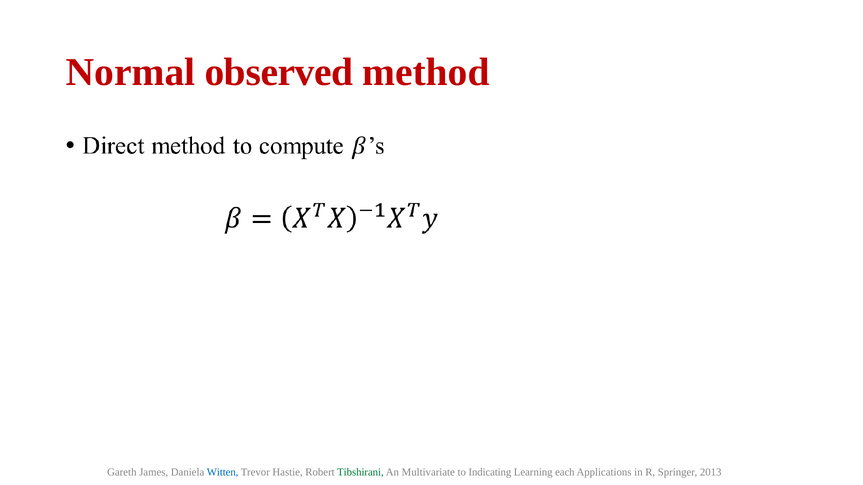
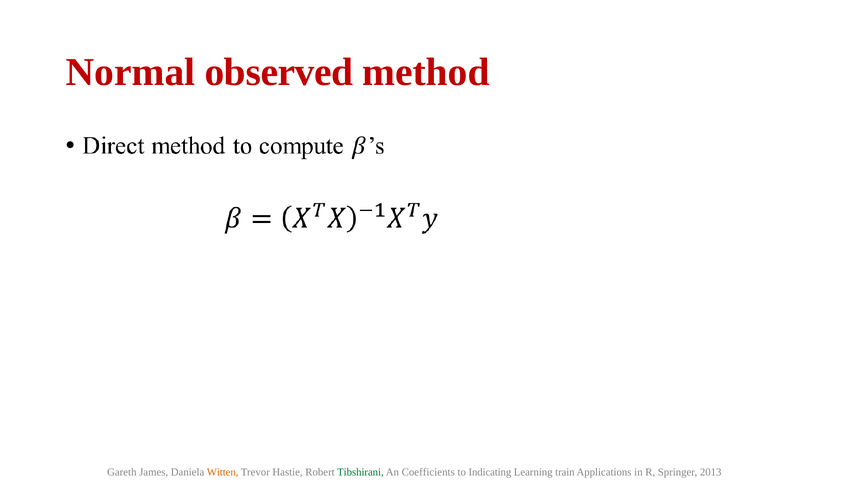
Witten colour: blue -> orange (223, 473)
Multivariate: Multivariate -> Coefficients (428, 473)
each: each -> train (565, 473)
